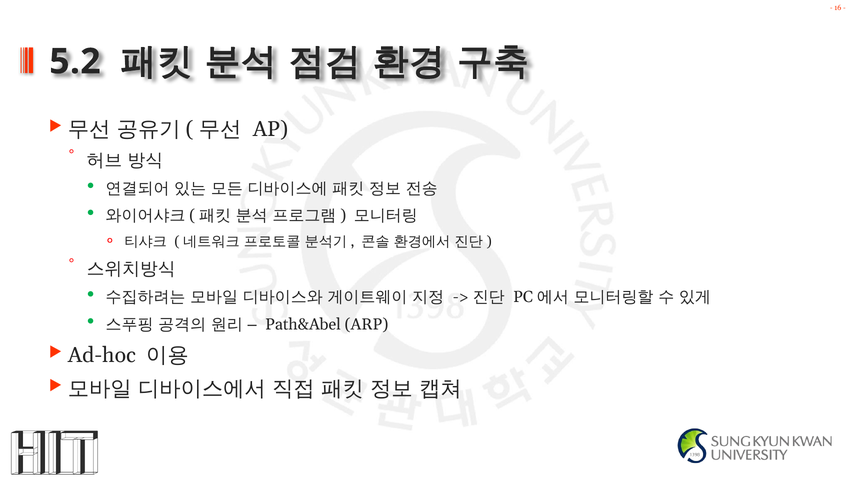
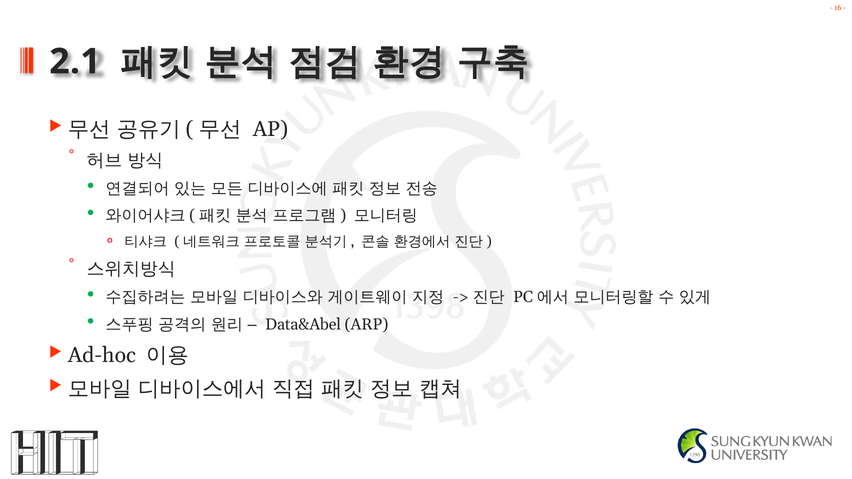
5.2: 5.2 -> 2.1 (75, 62)
Path&Abel: Path&Abel -> Data&Abel (303, 324)
